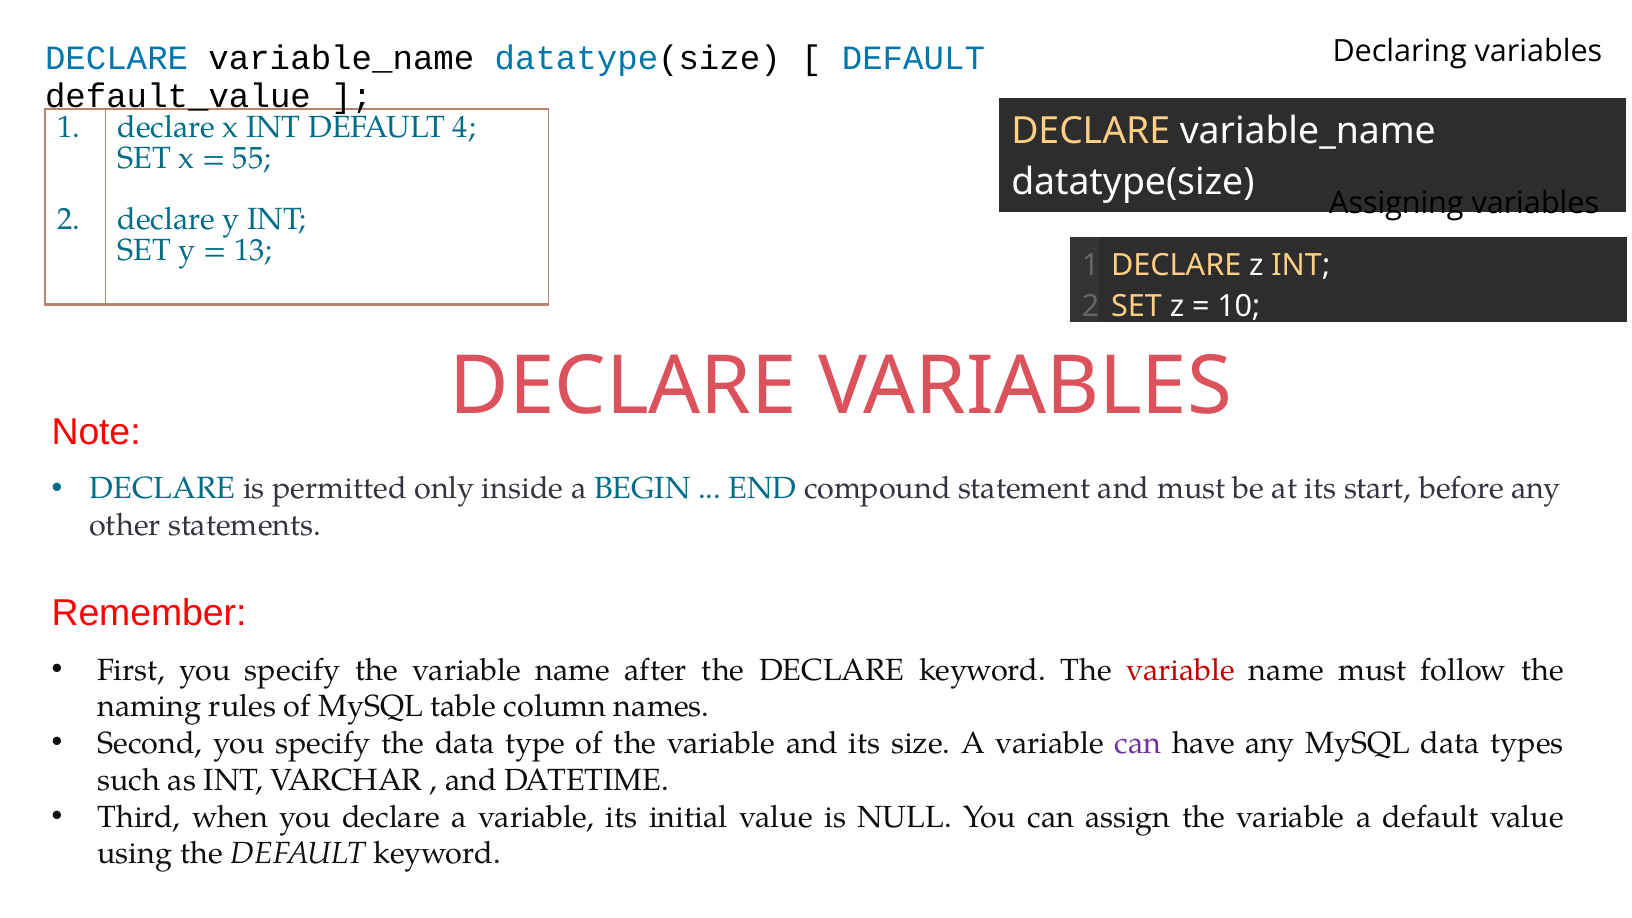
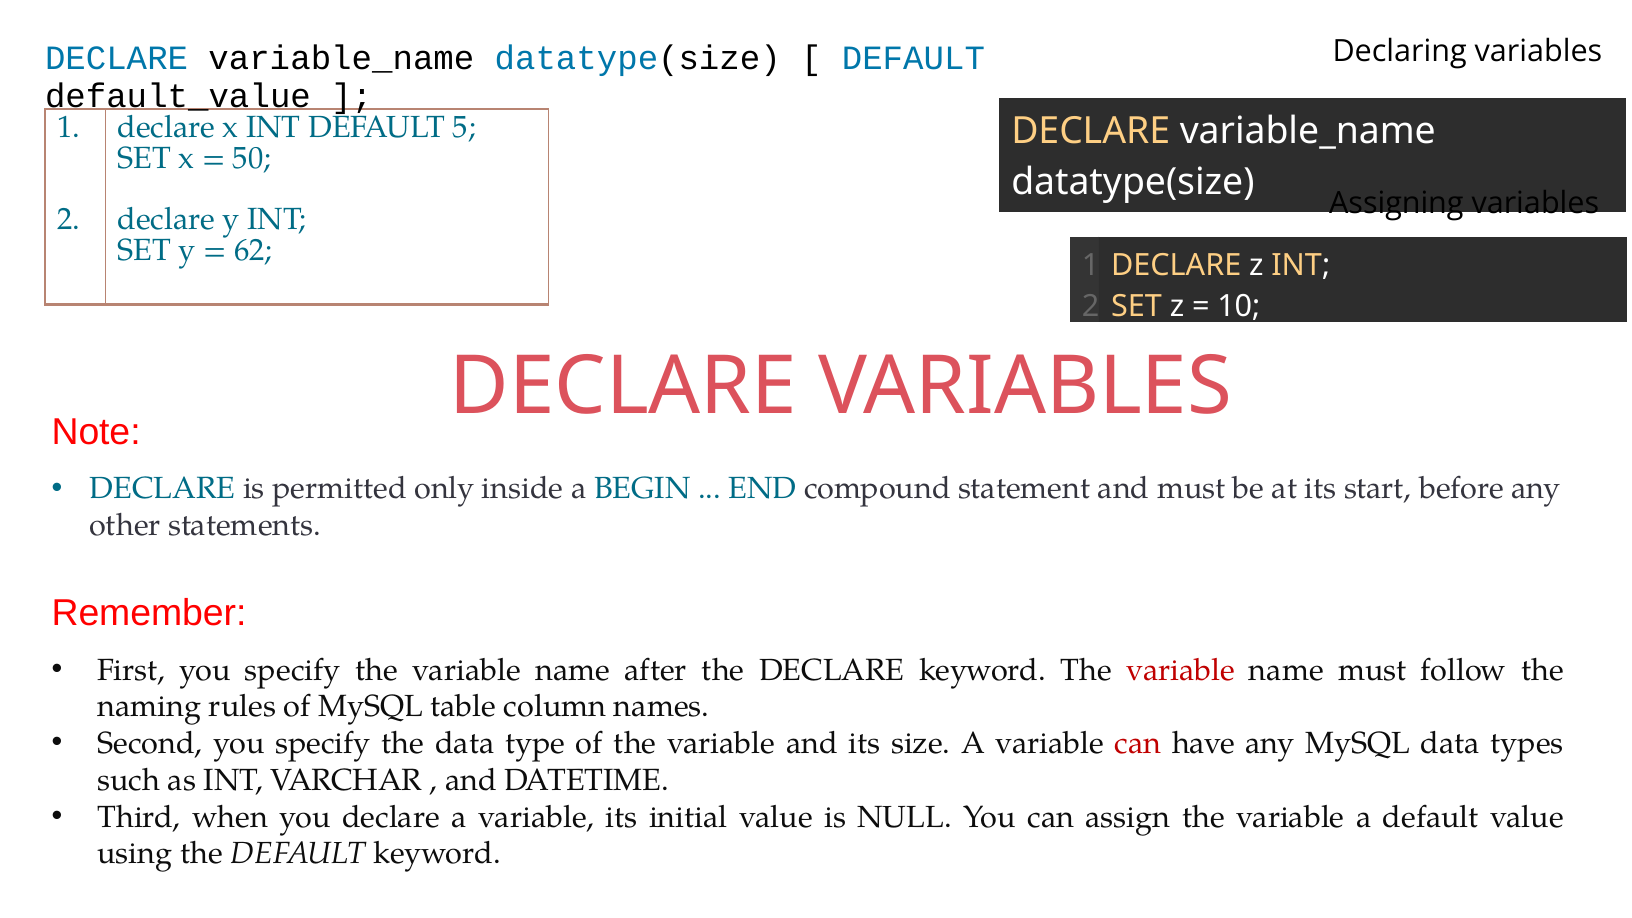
4: 4 -> 5 (464, 127)
55: 55 -> 50 (252, 158)
13: 13 -> 62 (253, 250)
can colour: purple -> red (1138, 743)
